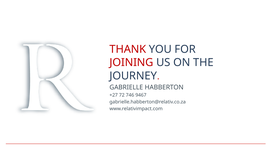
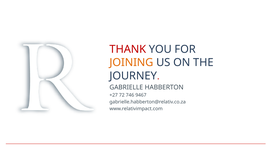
JOINING colour: red -> orange (131, 63)
